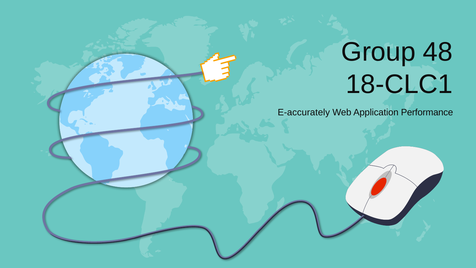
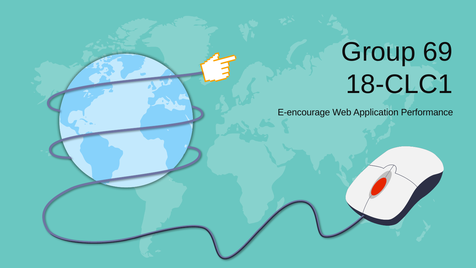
48: 48 -> 69 (438, 52)
E-accurately: E-accurately -> E-encourage (304, 112)
